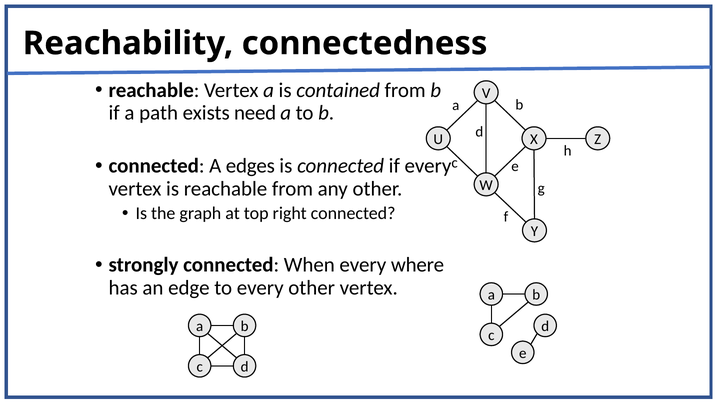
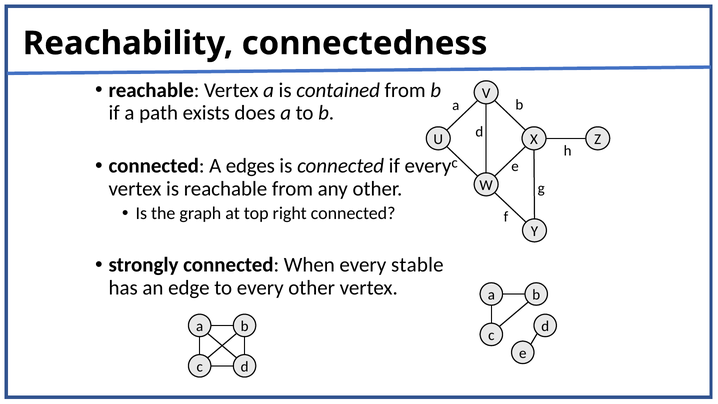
need: need -> does (255, 113)
where: where -> stable (417, 265)
